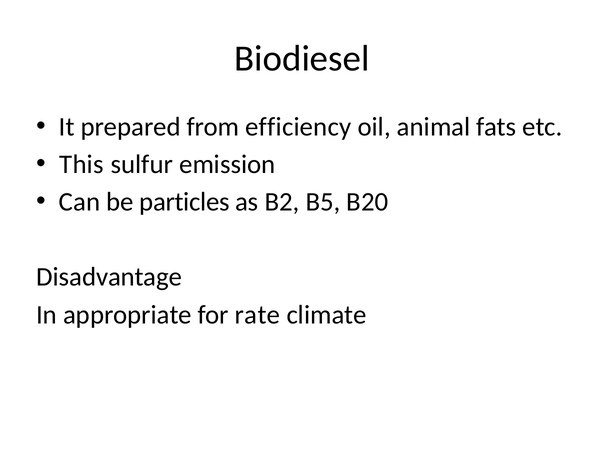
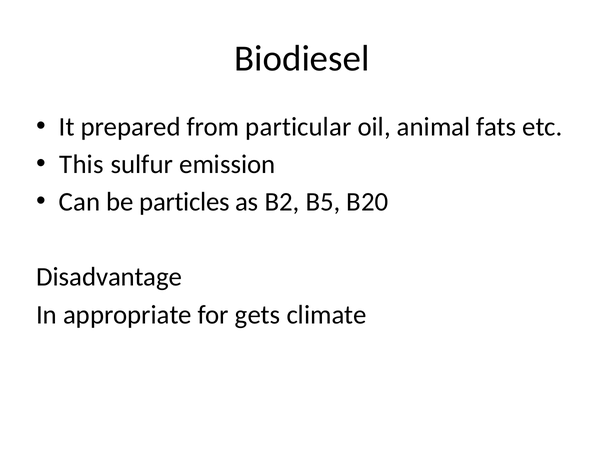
efficiency: efficiency -> particular (298, 127)
rate: rate -> gets (258, 315)
